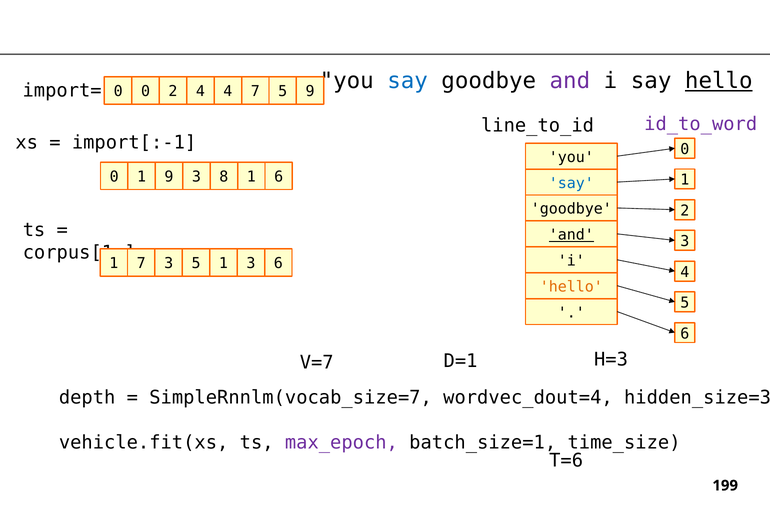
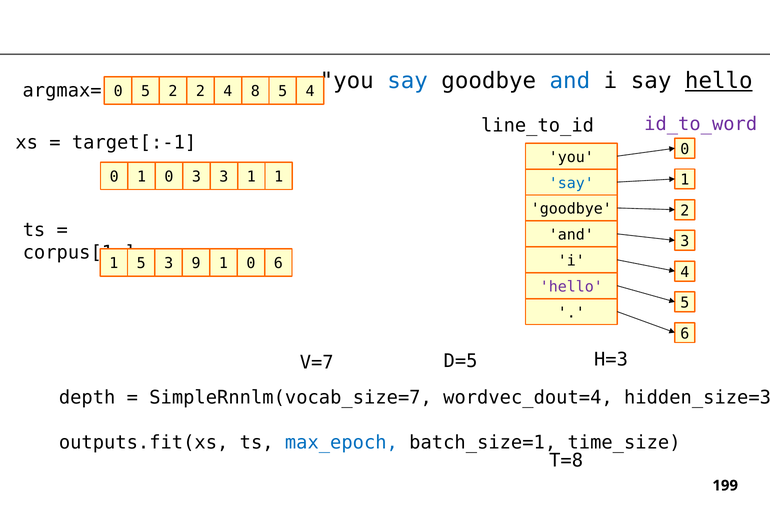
import=: import= -> argmax= (62, 91)
and colour: purple -> blue (570, 81)
0 0: 0 -> 5 (146, 92)
2 4: 4 -> 2 (200, 92)
4 7: 7 -> 8 (255, 92)
5 9: 9 -> 4 (310, 92)
import[:-1: import[:-1 -> target[:-1 (134, 143)
0 1 9: 9 -> 0 (169, 177)
3 8: 8 -> 3 (224, 177)
6: 6 -> 1 (279, 177)
and underline: present -> none (571, 235)
7: 7 -> 5 (141, 263)
3 5: 5 -> 9 (196, 263)
3: 3 -> 0 (251, 263)
hello colour: orange -> purple (571, 287)
D=1: D=1 -> D=5 (461, 361)
vehicle.fit(xs: vehicle.fit(xs -> outputs.fit(xs (144, 442)
max_epoch colour: purple -> blue (341, 442)
T=6: T=6 -> T=8 (566, 461)
